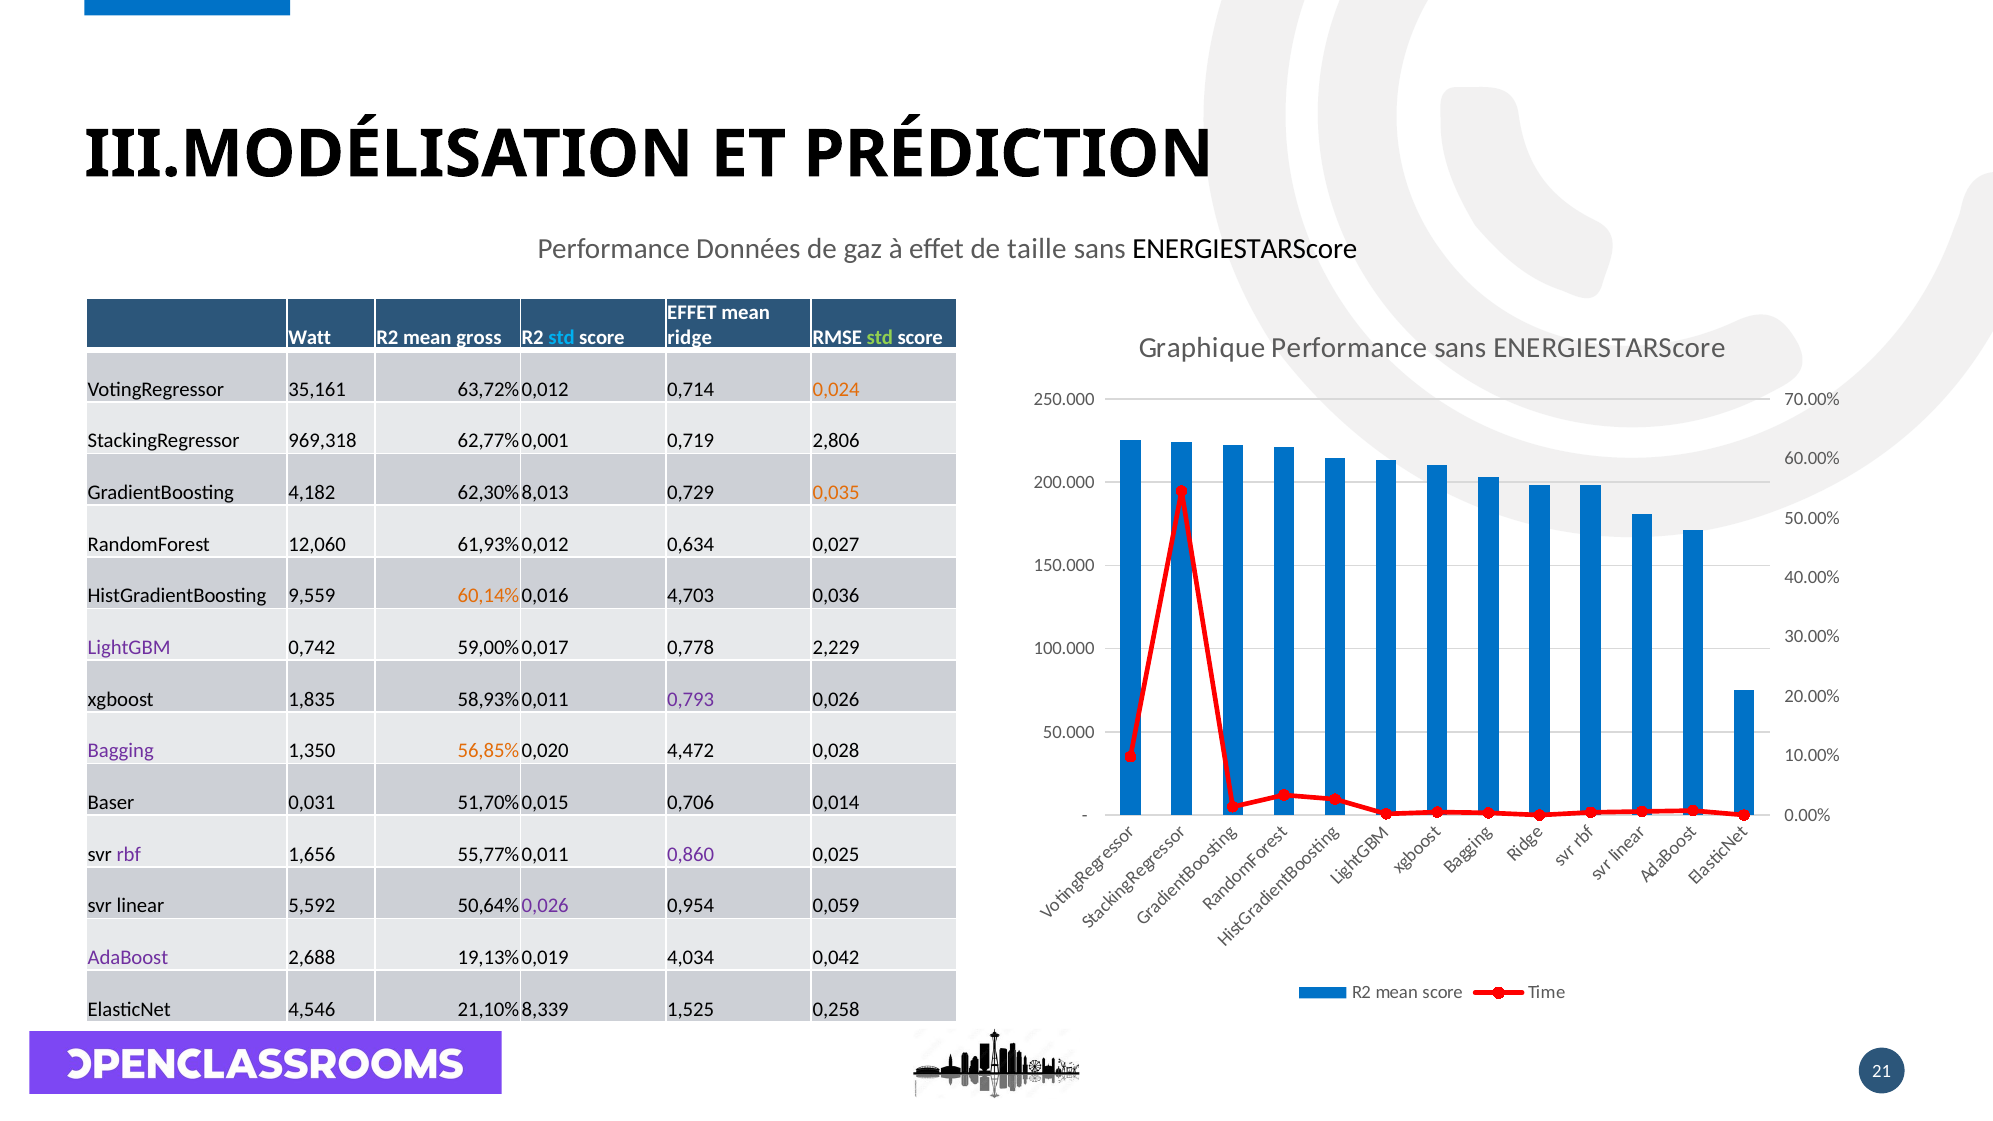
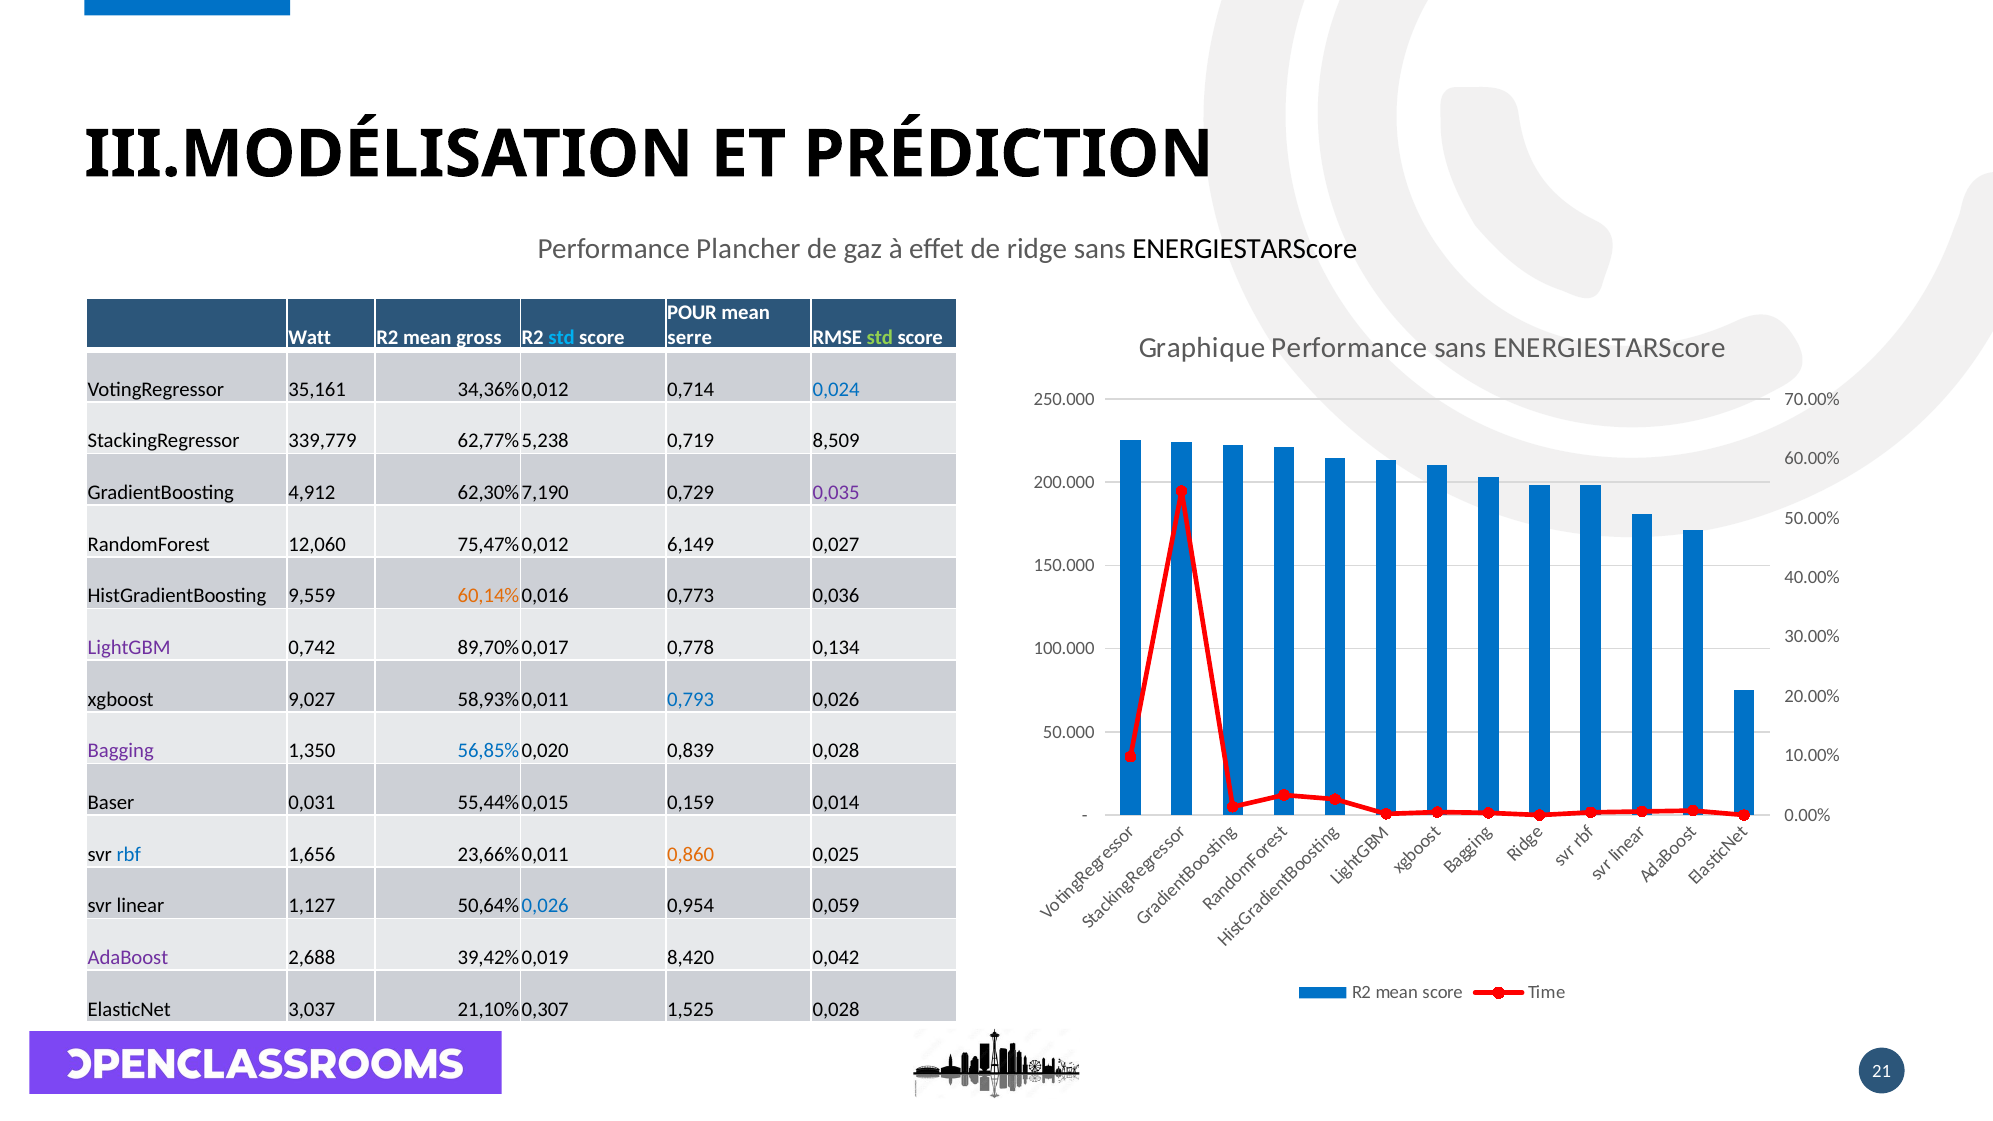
Données: Données -> Plancher (748, 249)
taille: taille -> ridge (1037, 249)
EFFET: EFFET -> POUR (692, 313)
ridge: ridge -> serre (690, 338)
63,72%: 63,72% -> 34,36% (488, 389)
0,024 colour: orange -> blue (836, 389)
969,318: 969,318 -> 339,779 (322, 441)
0,001: 0,001 -> 5,238 (545, 441)
2,806: 2,806 -> 8,509 (836, 441)
4,182: 4,182 -> 4,912 (312, 493)
8,013: 8,013 -> 7,190 (545, 493)
0,035 colour: orange -> purple (836, 493)
61,93%: 61,93% -> 75,47% (488, 544)
0,634: 0,634 -> 6,149 (691, 544)
4,703: 4,703 -> 0,773 (691, 596)
59,00%: 59,00% -> 89,70% (488, 648)
2,229: 2,229 -> 0,134 (836, 648)
1,835: 1,835 -> 9,027 (312, 699)
0,793 colour: purple -> blue (691, 699)
56,85% colour: orange -> blue (488, 751)
4,472: 4,472 -> 0,839 (691, 751)
51,70%: 51,70% -> 55,44% (488, 803)
0,706: 0,706 -> 0,159 (691, 803)
rbf colour: purple -> blue (129, 854)
55,77%: 55,77% -> 23,66% (488, 854)
0,860 colour: purple -> orange (691, 854)
5,592: 5,592 -> 1,127 (312, 906)
0,026 colour: purple -> blue (545, 906)
19,13%: 19,13% -> 39,42% (488, 958)
4,034: 4,034 -> 8,420 (691, 958)
4,546: 4,546 -> 3,037 (312, 1009)
8,339: 8,339 -> 0,307 (545, 1009)
1,525 0,258: 0,258 -> 0,028 (836, 1009)
